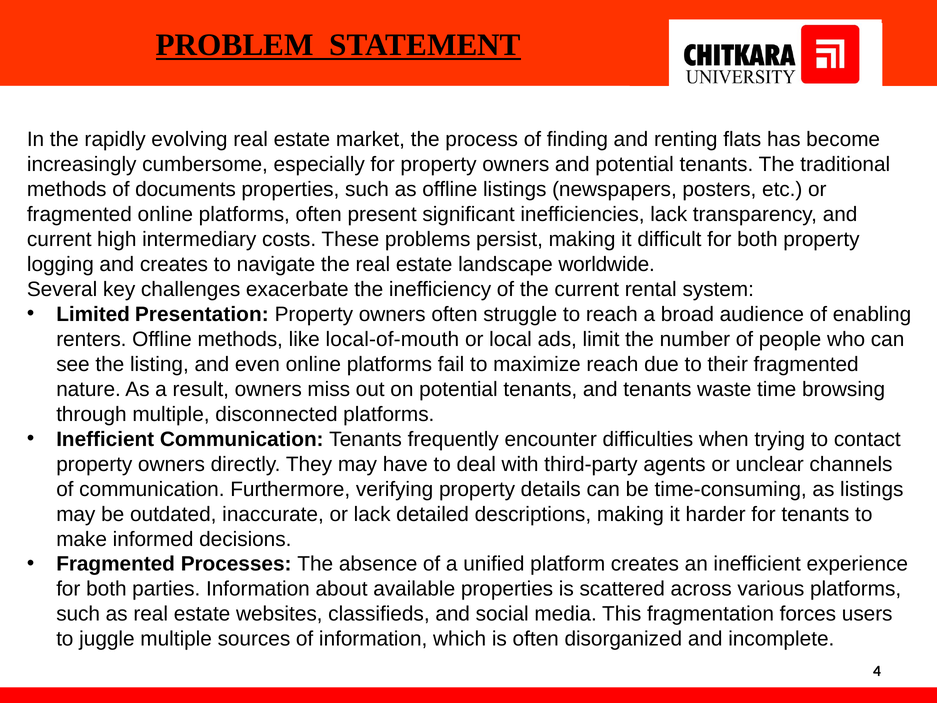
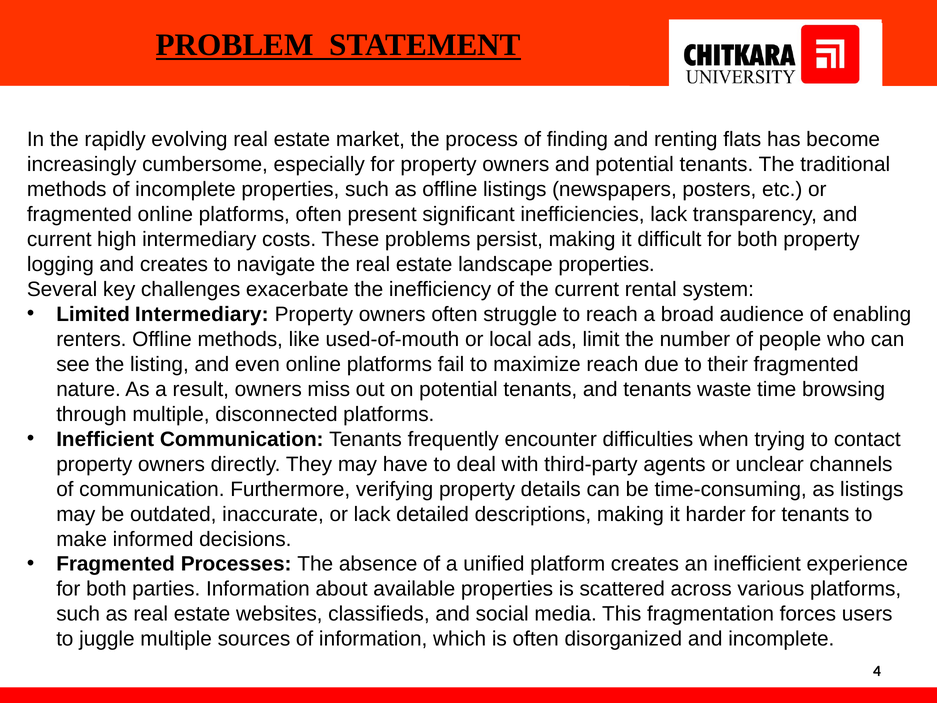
of documents: documents -> incomplete (185, 189)
landscape worldwide: worldwide -> properties (607, 264)
Limited Presentation: Presentation -> Intermediary (202, 314)
local-of-mouth: local-of-mouth -> used-of-mouth (392, 339)
